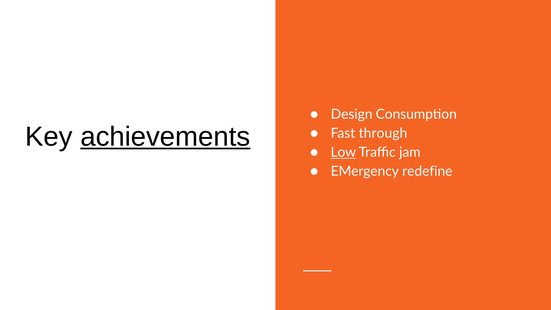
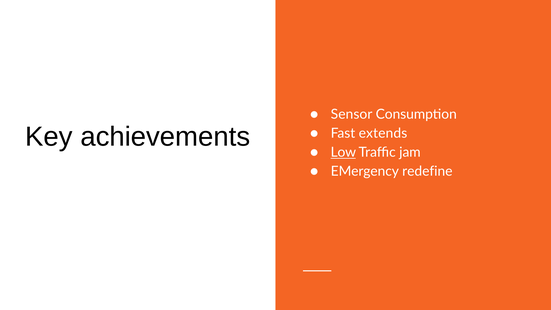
Design: Design -> Sensor (352, 114)
achievements underline: present -> none (165, 137)
through: through -> extends (383, 133)
